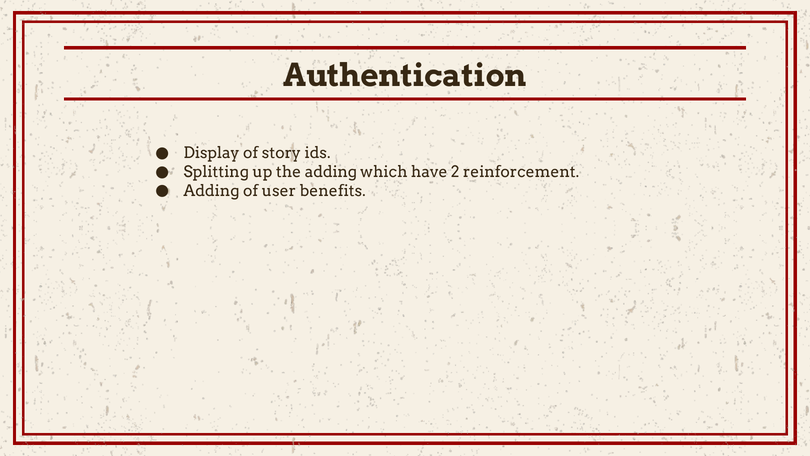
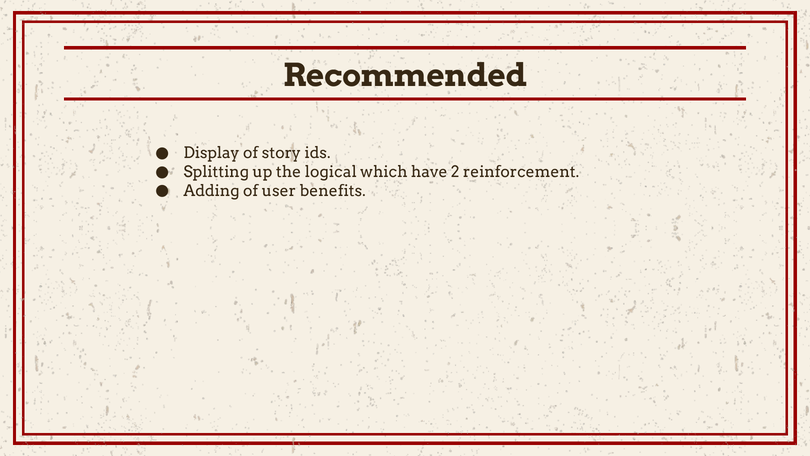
Authentication: Authentication -> Recommended (405, 76)
the adding: adding -> logical (331, 172)
